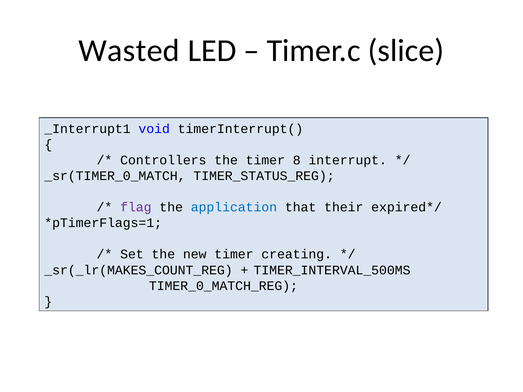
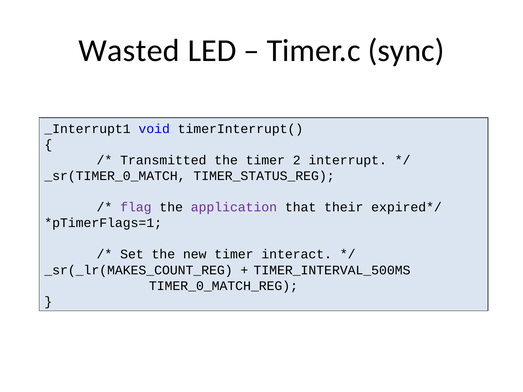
slice: slice -> sync (406, 51)
Controllers: Controllers -> Transmitted (163, 160)
8: 8 -> 2 (297, 160)
application colour: blue -> purple (234, 207)
creating: creating -> interact (297, 255)
